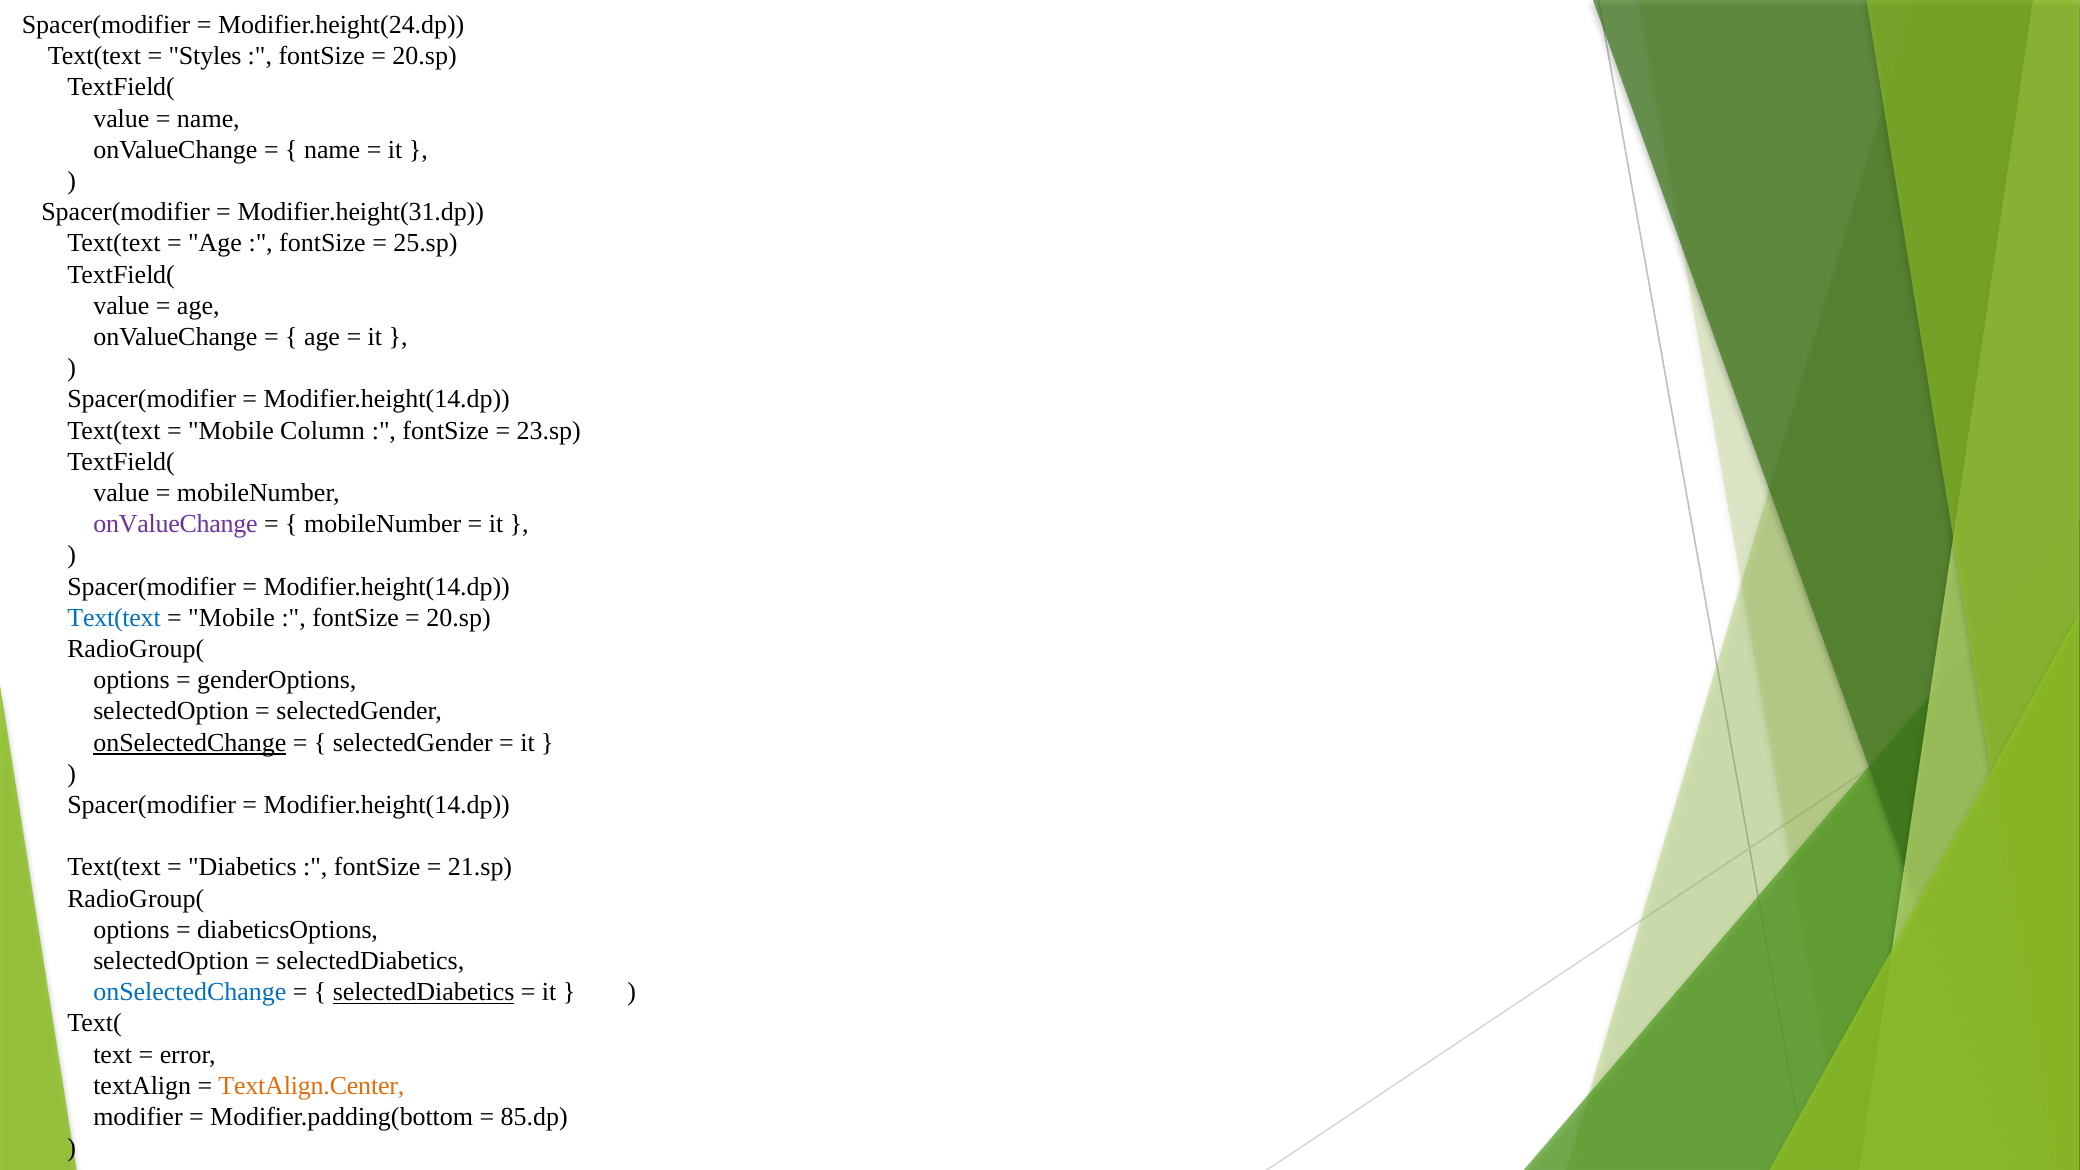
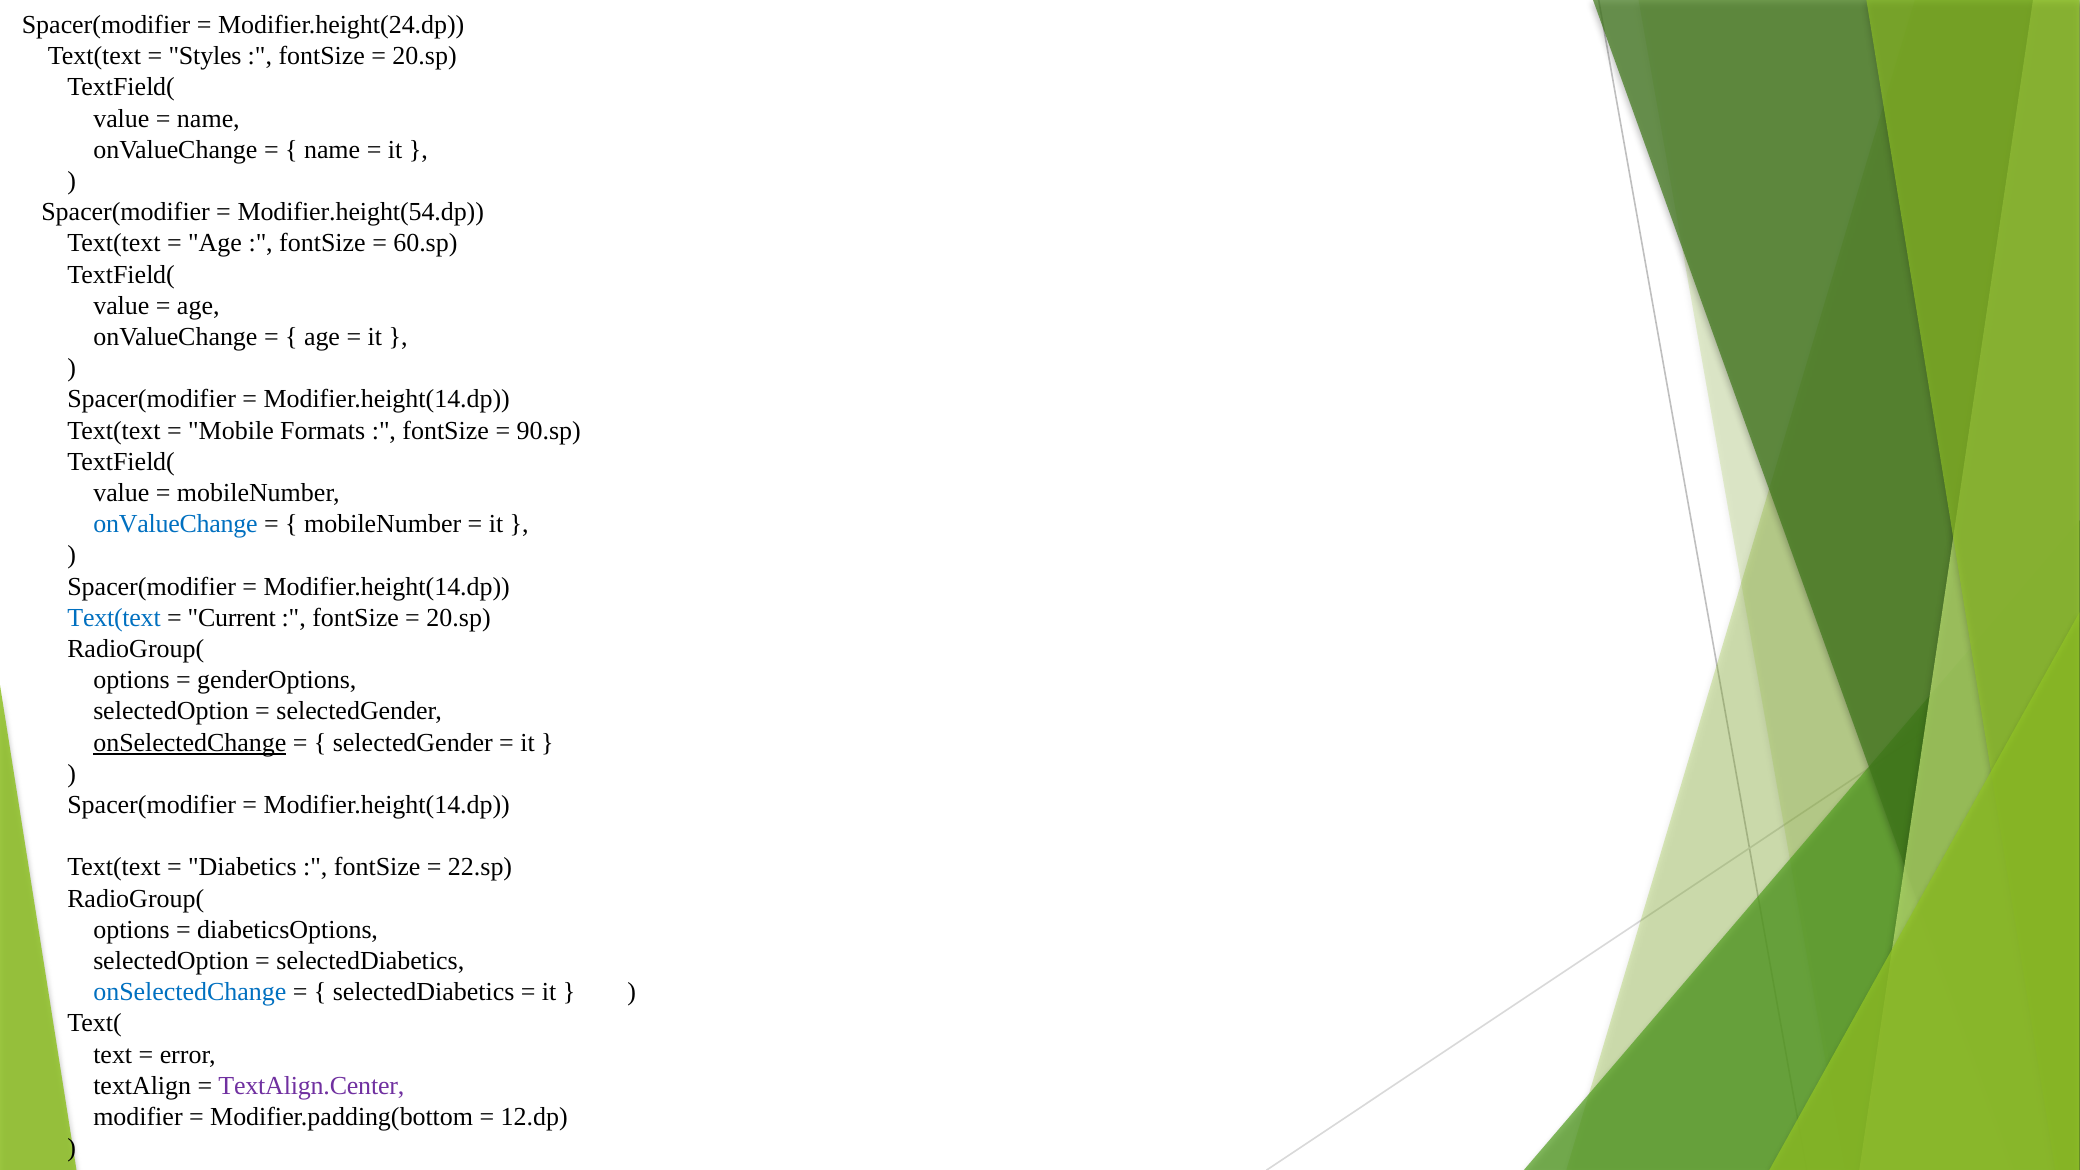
Modifier.height(31.dp: Modifier.height(31.dp -> Modifier.height(54.dp (361, 212)
25.sp: 25.sp -> 60.sp (425, 243)
Column: Column -> Formats (323, 431)
23.sp: 23.sp -> 90.sp (549, 431)
onValueChange colour: purple -> blue (176, 524)
Mobile: Mobile -> Current (232, 618)
21.sp: 21.sp -> 22.sp (480, 867)
selectedDiabetics underline: present -> none (424, 992)
TextAlign.Center colour: orange -> purple (311, 1086)
85.dp: 85.dp -> 12.dp (534, 1117)
